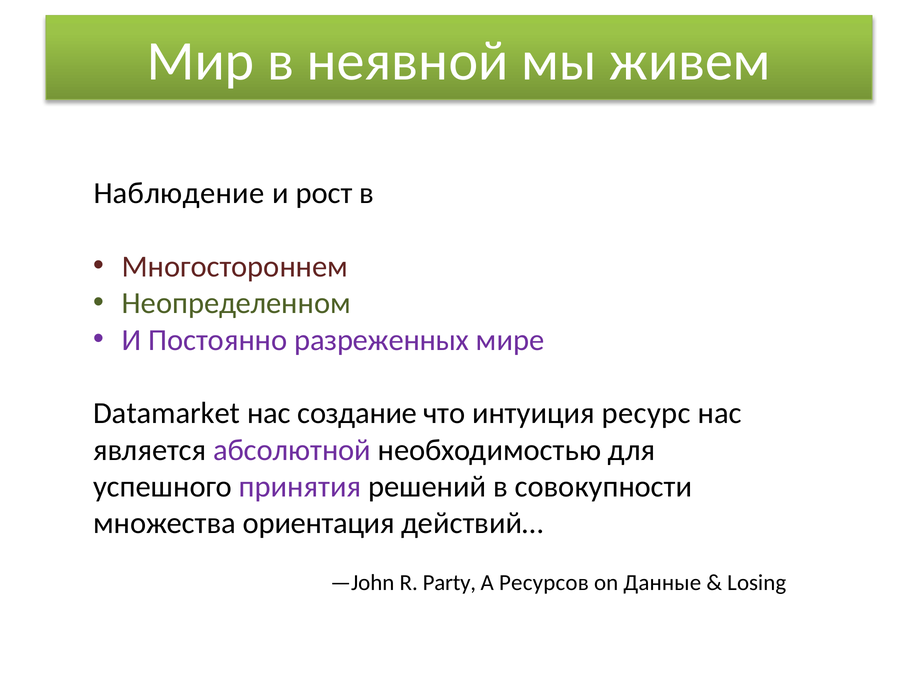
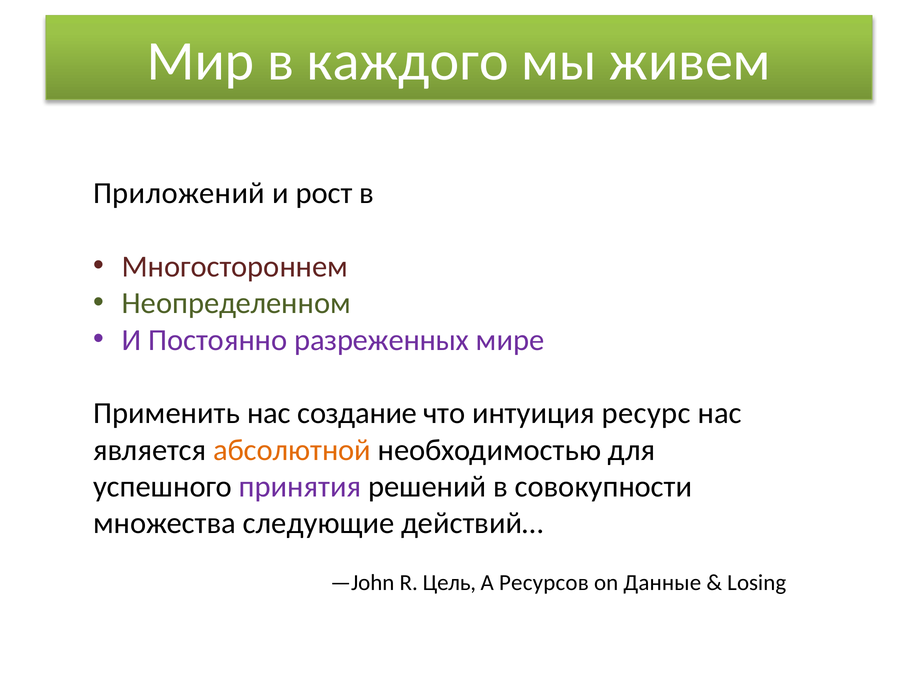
неявной: неявной -> каждого (408, 61)
Наблюдение: Наблюдение -> Приложений (179, 193)
Datamarket: Datamarket -> Применить (167, 414)
абсолютной colour: purple -> orange (292, 450)
ориентация: ориентация -> следующие (319, 524)
Party: Party -> Цель (449, 583)
